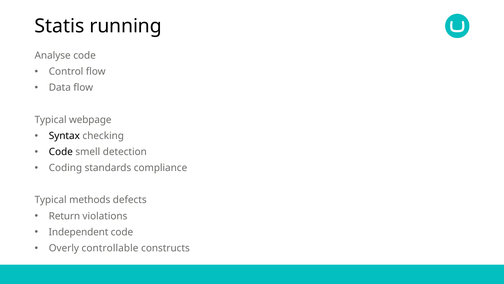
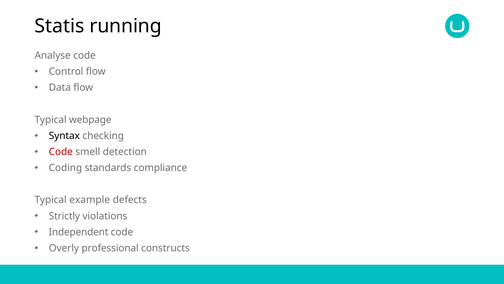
Code colour: black -> red (61, 152)
methods: methods -> example (90, 200)
Return: Return -> Strictly (64, 216)
controllable: controllable -> professional (110, 248)
